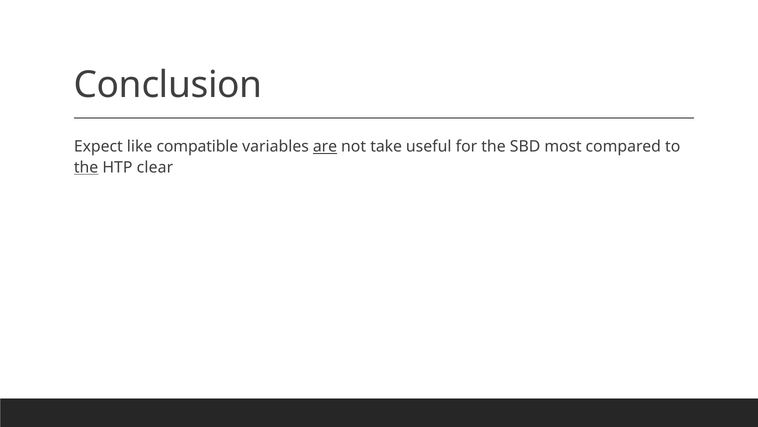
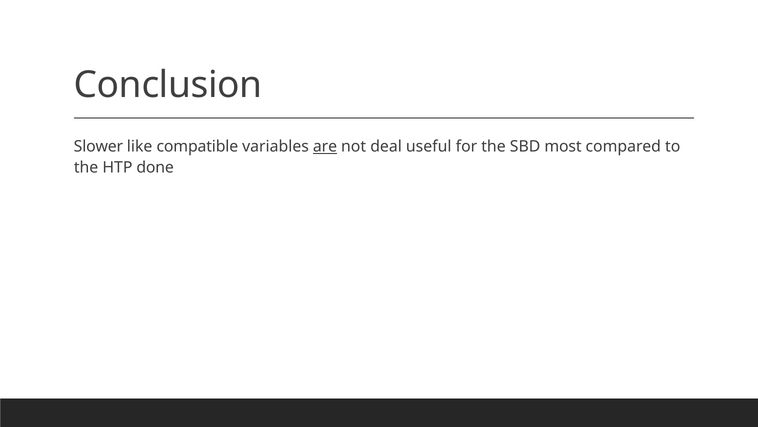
Expect: Expect -> Slower (98, 146)
take: take -> deal (386, 146)
the underline: present -> none (86, 167)
clear: clear -> done (155, 167)
